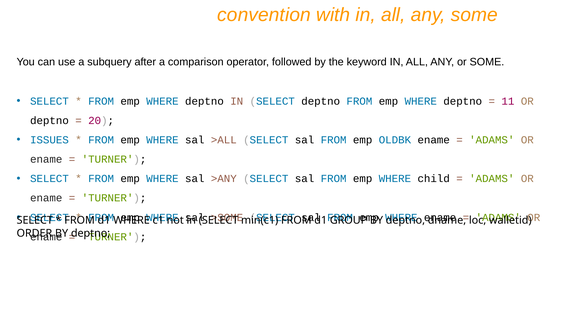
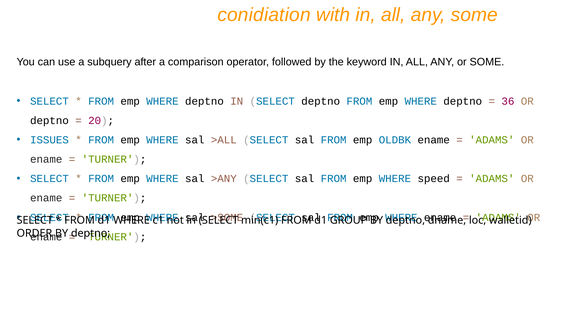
convention: convention -> conidiation (264, 15)
11: 11 -> 36 (508, 101)
child: child -> speed (434, 179)
